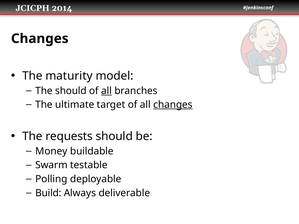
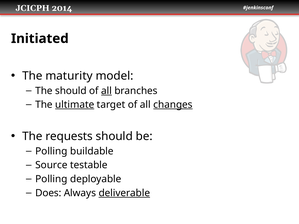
Changes: Changes -> Initiated (40, 39)
ultimate underline: none -> present (75, 105)
Money: Money -> Polling (51, 151)
Swarm: Swarm -> Source (51, 165)
Build: Build -> Does (48, 193)
deliverable underline: none -> present (124, 193)
